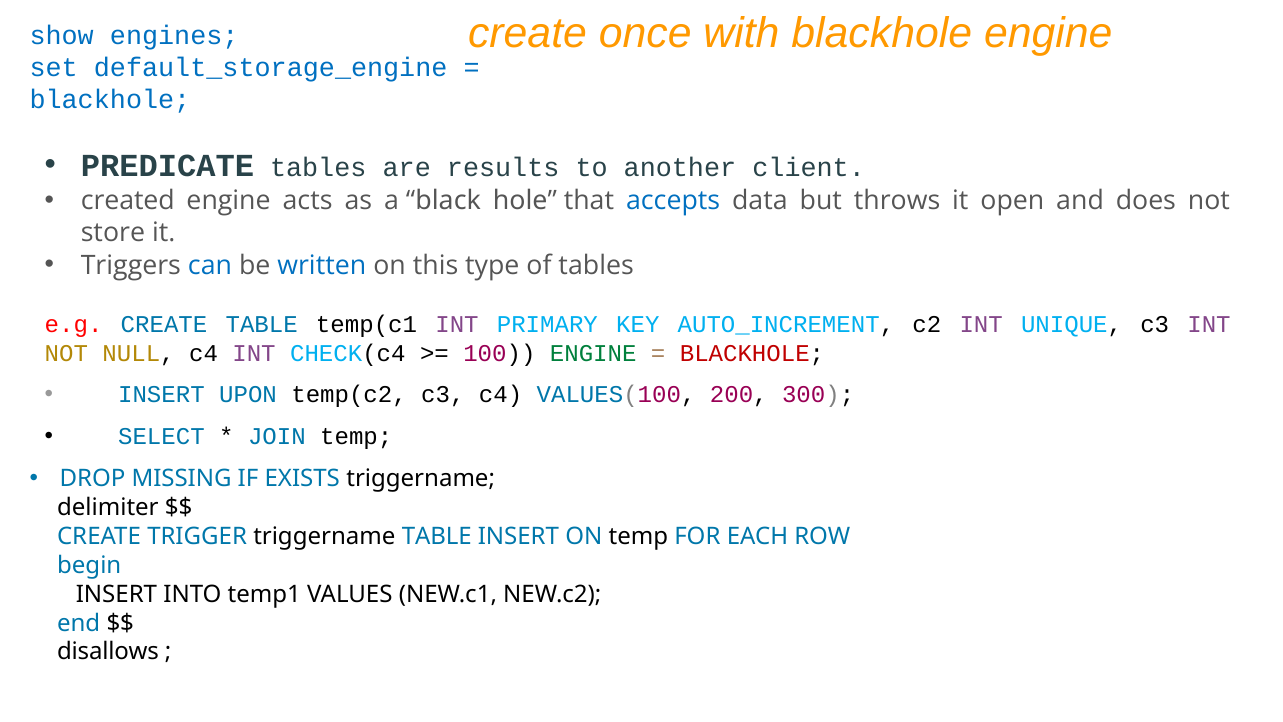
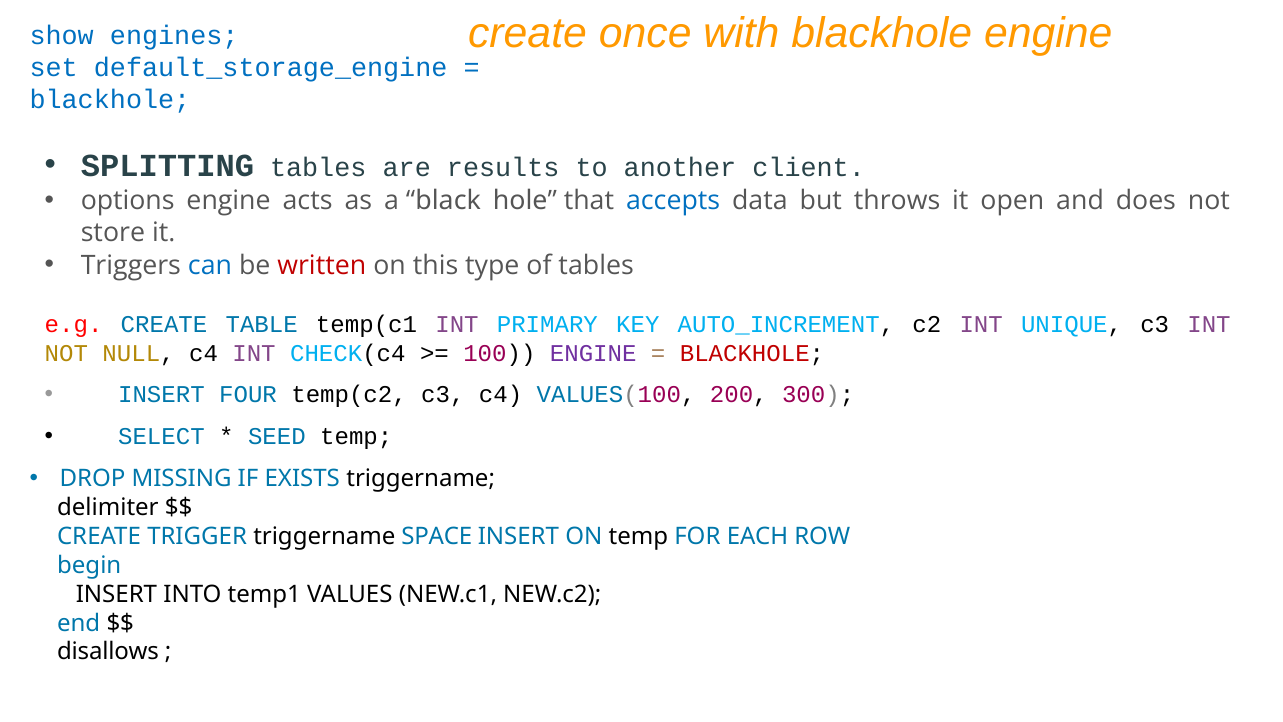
PREDICATE: PREDICATE -> SPLITTING (167, 166)
created: created -> options (128, 201)
written colour: blue -> red (322, 265)
ENGINE colour: green -> purple (593, 353)
UPON: UPON -> FOUR (248, 395)
JOIN: JOIN -> SEED (277, 436)
triggername TABLE: TABLE -> SPACE (437, 536)
